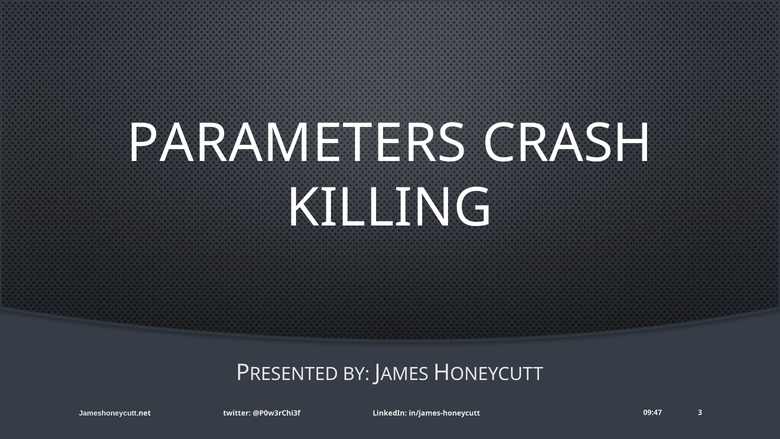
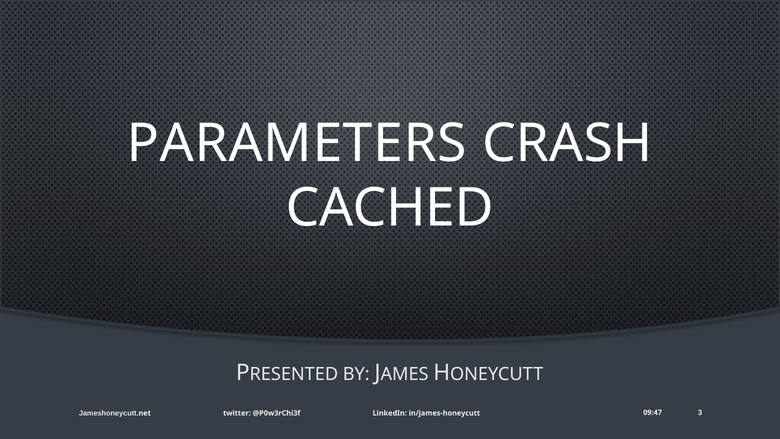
KILLING: KILLING -> CACHED (390, 208)
